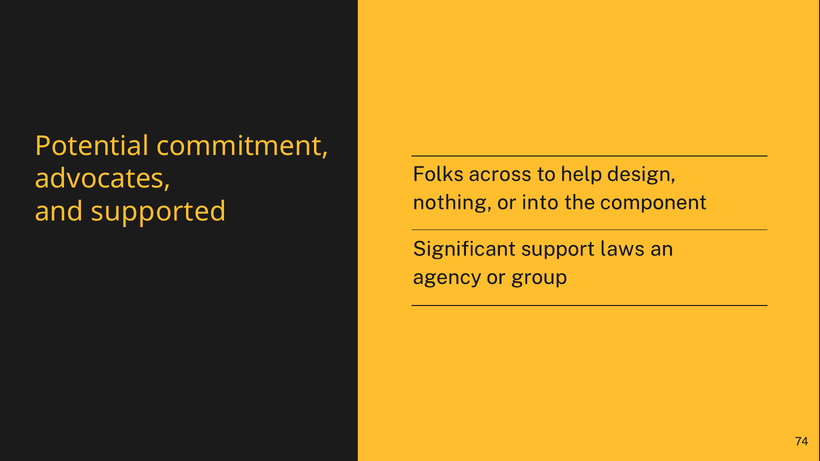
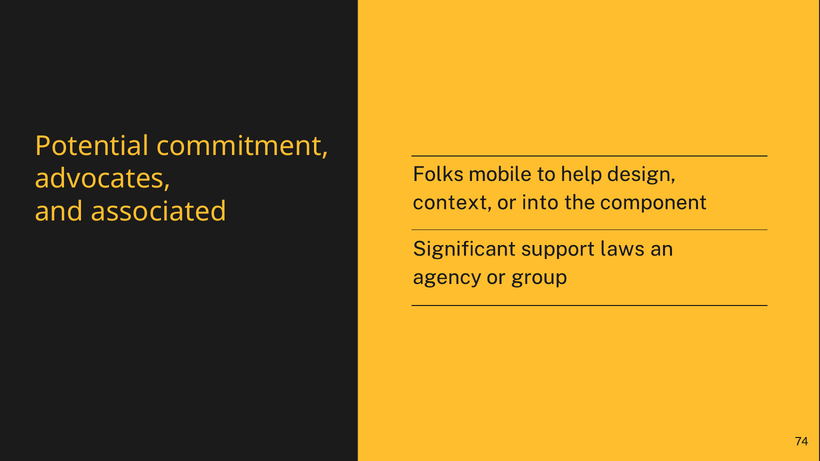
across: across -> mobile (500, 174)
nothing: nothing -> context (452, 203)
supported: supported -> associated (159, 212)
